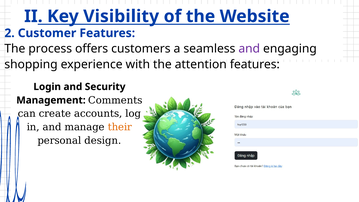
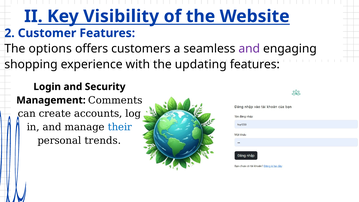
process: process -> options (50, 49)
attention: attention -> updating (201, 64)
their colour: orange -> blue (120, 127)
design: design -> trends (103, 141)
